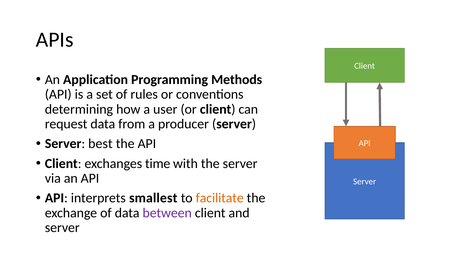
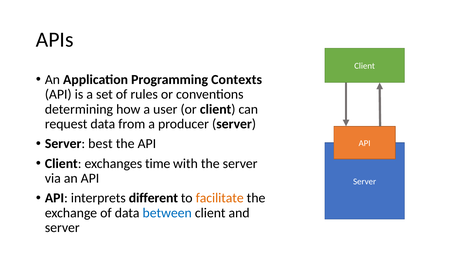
Methods: Methods -> Contexts (237, 80)
smallest: smallest -> different (153, 198)
between colour: purple -> blue (167, 213)
